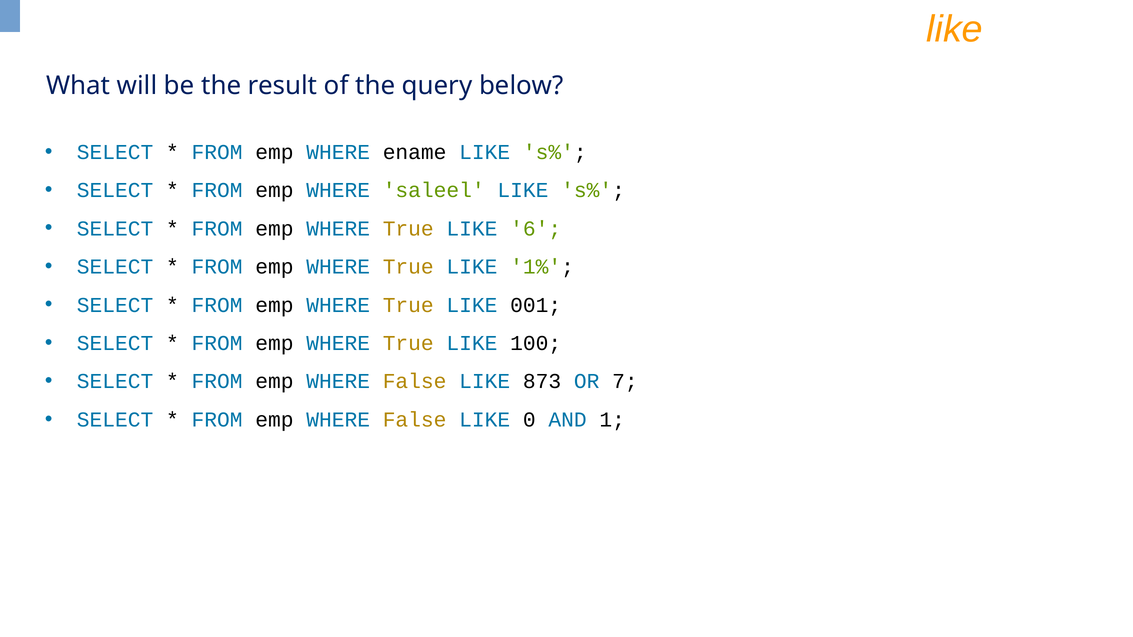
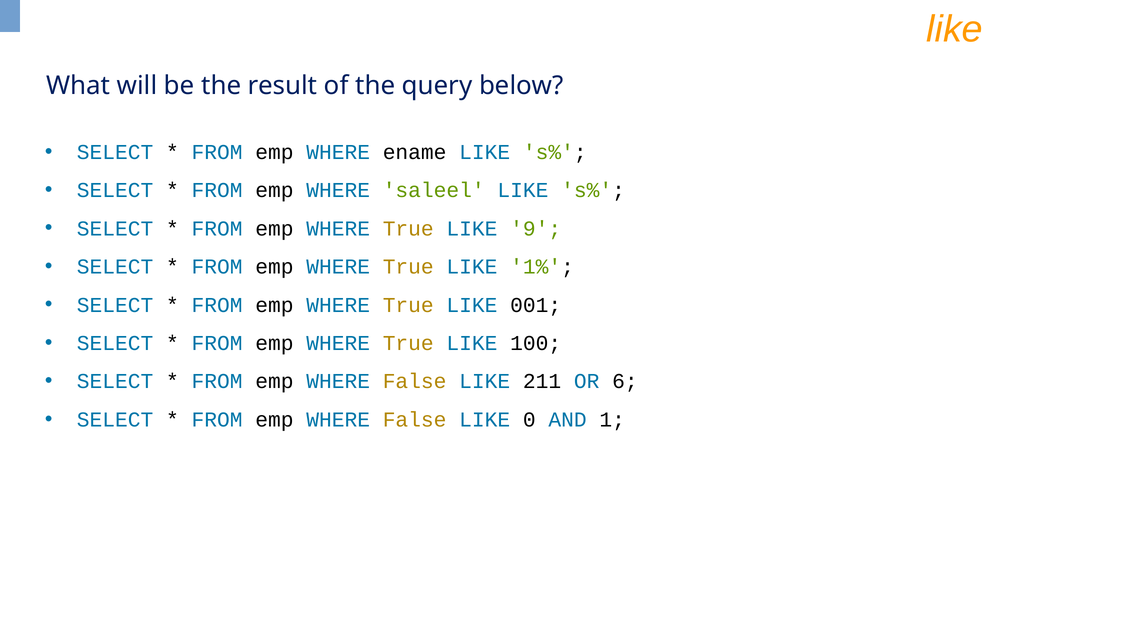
6: 6 -> 9 (536, 229)
873: 873 -> 211 (542, 382)
7: 7 -> 6 (625, 382)
